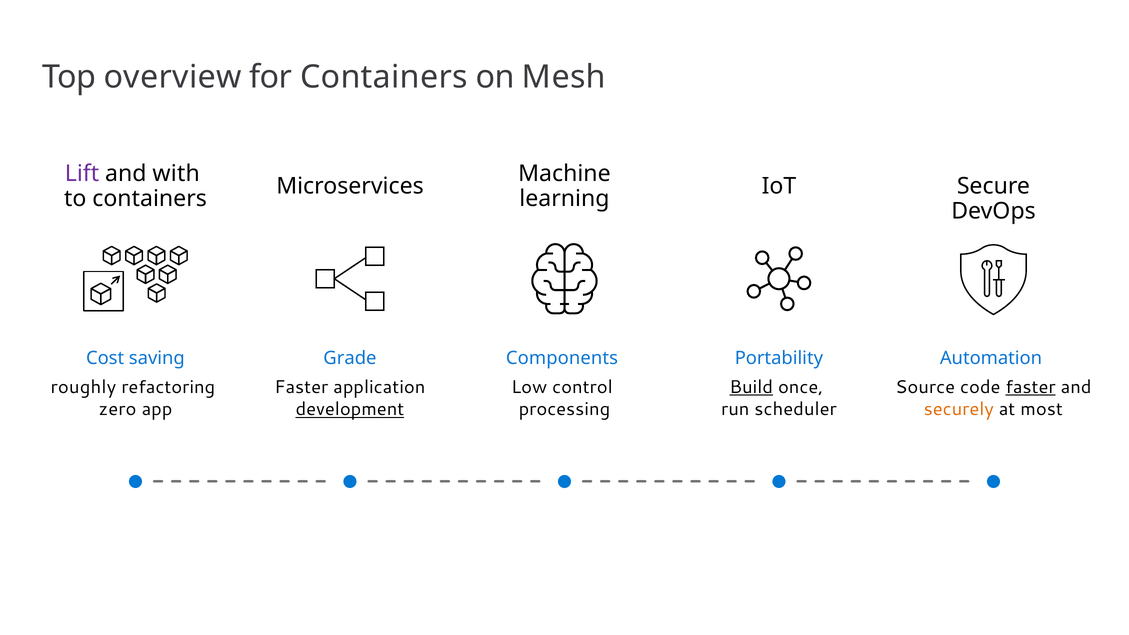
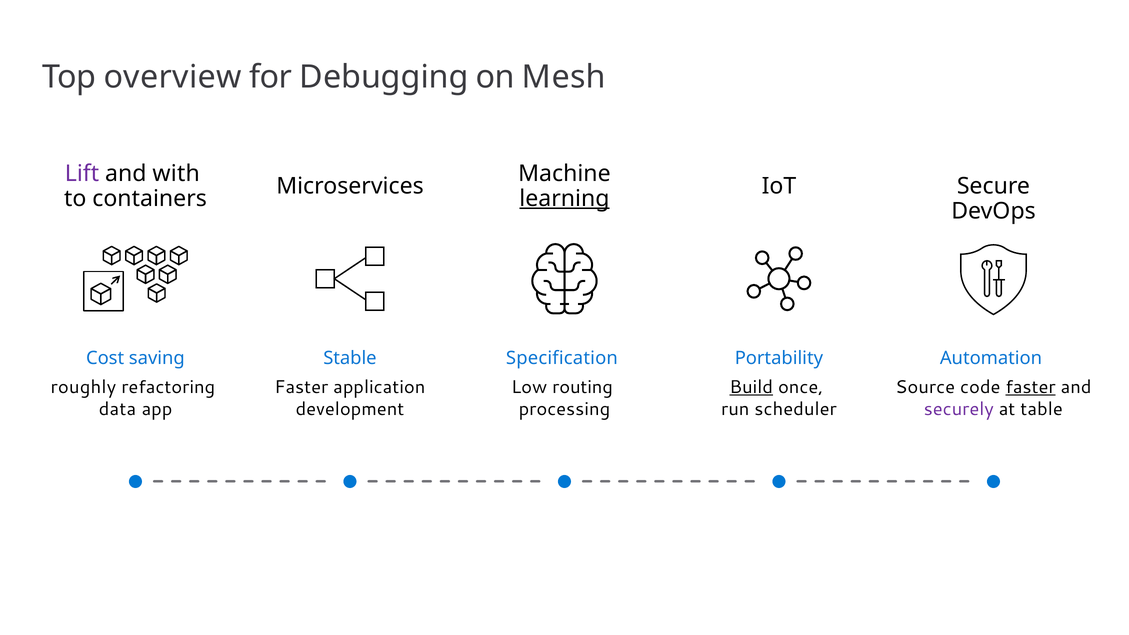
for Containers: Containers -> Debugging (384, 77)
learning underline: none -> present (564, 199)
Grade: Grade -> Stable (350, 358)
Components: Components -> Specification (562, 358)
control: control -> routing (583, 387)
zero: zero -> data (117, 409)
development underline: present -> none (350, 409)
securely colour: orange -> purple (959, 409)
most: most -> table (1042, 409)
